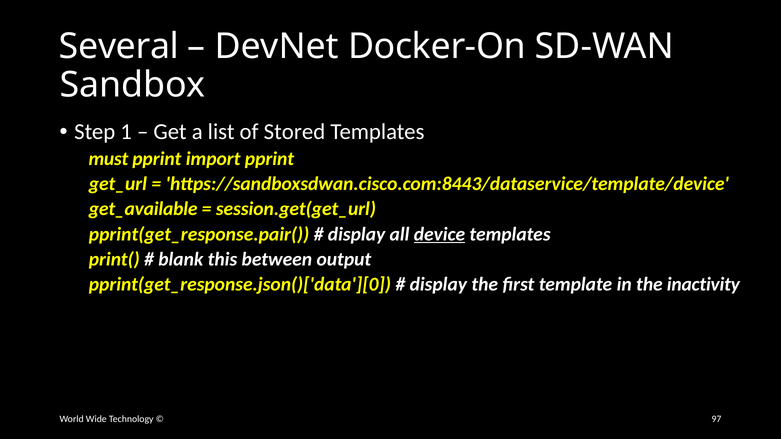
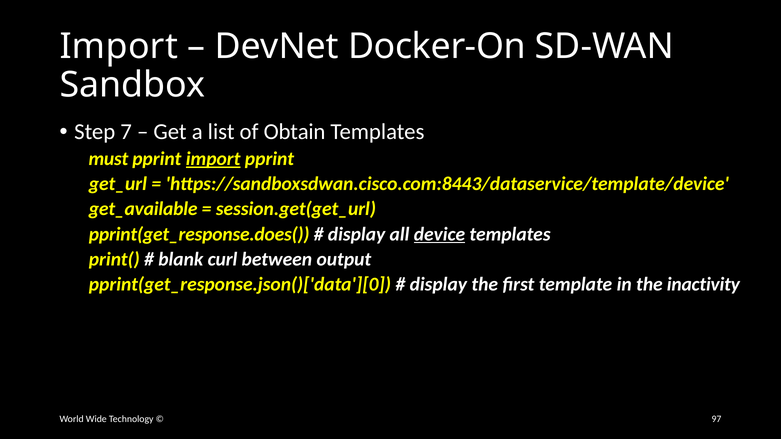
Several: Several -> Import (119, 46)
1: 1 -> 7 (126, 132)
Stored: Stored -> Obtain (295, 132)
import underline: none -> present (213, 159)
pprint(get_response.pair(: pprint(get_response.pair( -> pprint(get_response.does( (199, 234)
this: this -> curl (223, 259)
